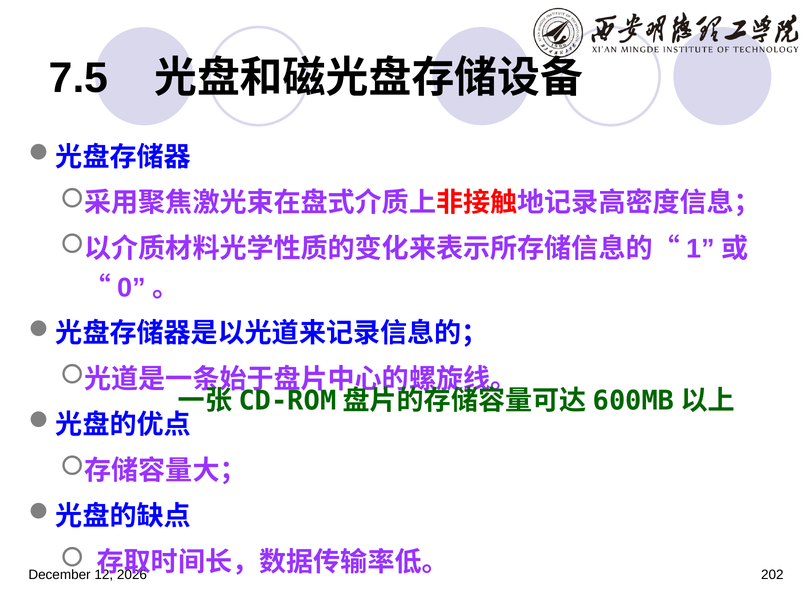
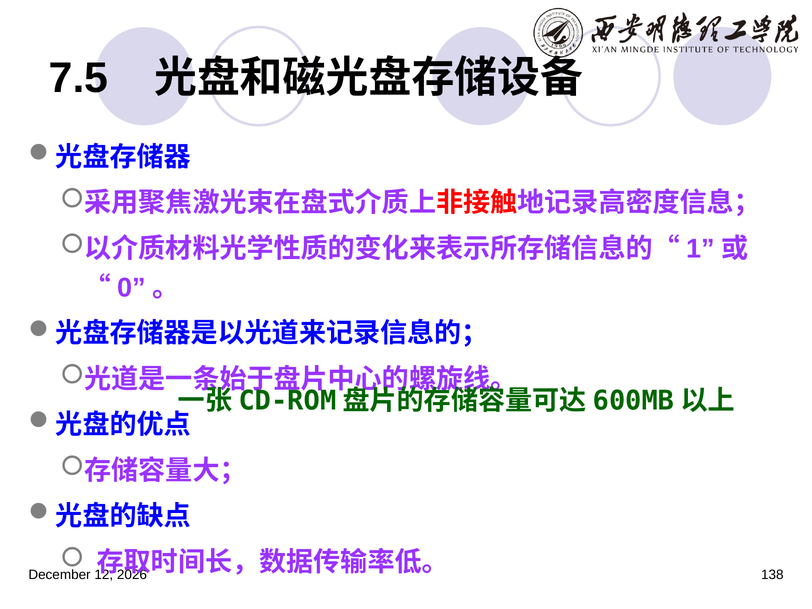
202: 202 -> 138 (772, 575)
